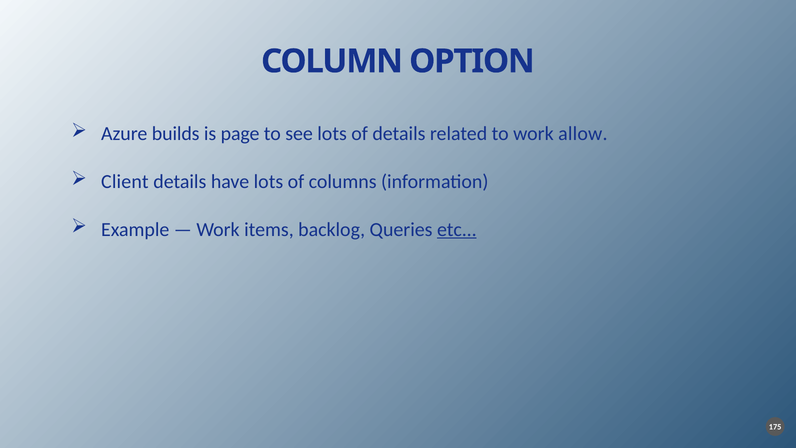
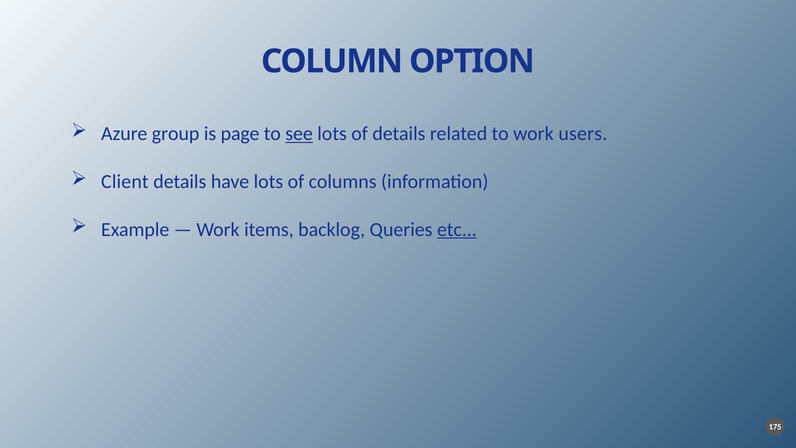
builds: builds -> group (176, 134)
see underline: none -> present (299, 134)
allow: allow -> users (583, 134)
